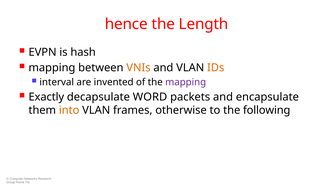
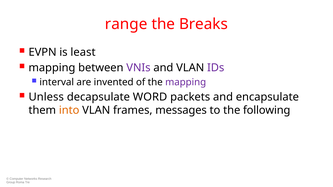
hence: hence -> range (126, 24)
Length: Length -> Breaks (203, 24)
hash: hash -> least (83, 52)
VNIs colour: orange -> purple (138, 68)
IDs colour: orange -> purple (216, 68)
Exactly: Exactly -> Unless (46, 97)
otherwise: otherwise -> messages (181, 110)
